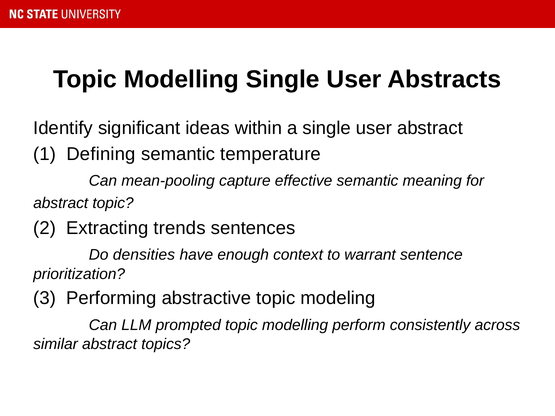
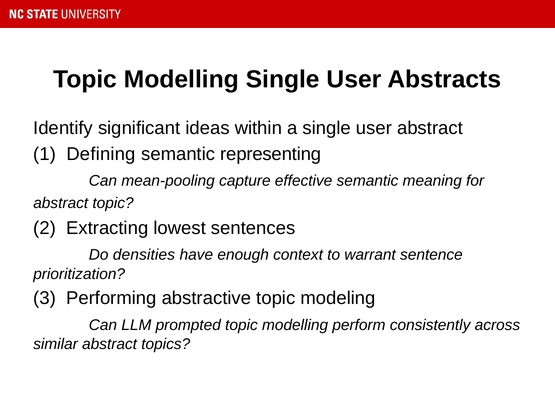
temperature: temperature -> representing (271, 154)
trends: trends -> lowest (180, 228)
